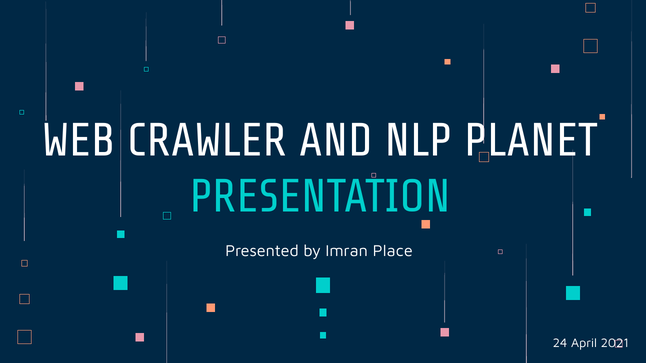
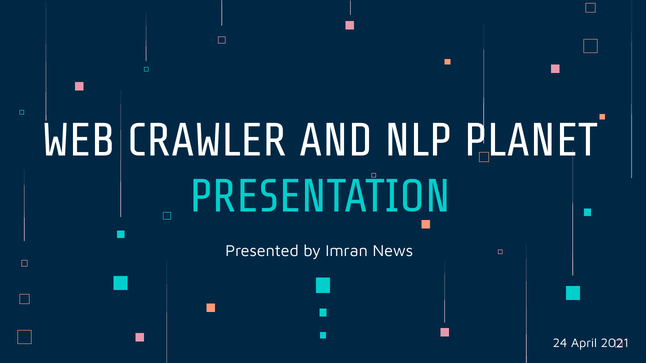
Place: Place -> News (393, 251)
